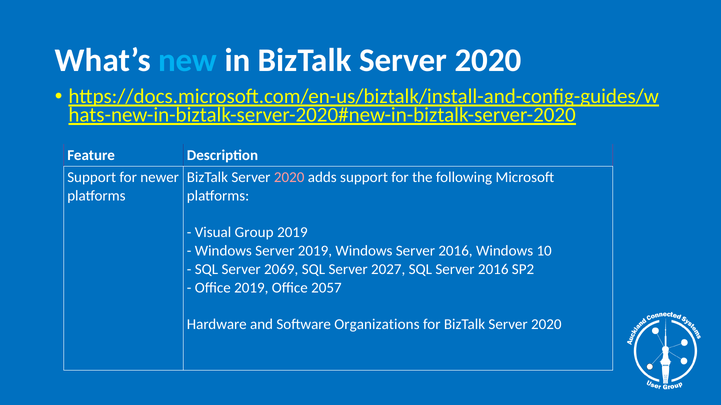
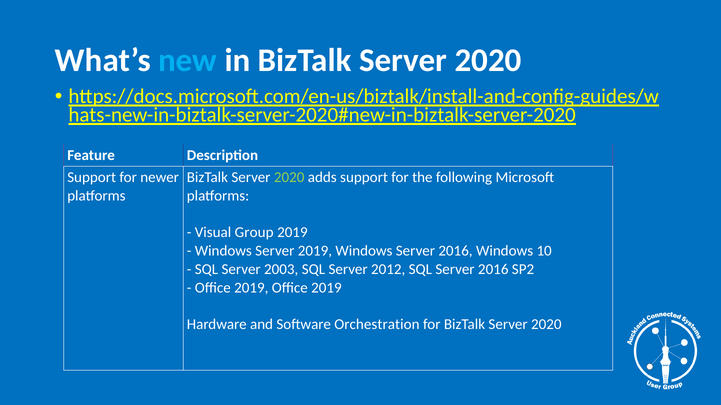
2020 colour: pink -> light green (289, 178)
2069: 2069 -> 2003 (281, 270)
2027: 2027 -> 2012 (388, 270)
2019 Office 2057: 2057 -> 2019 (326, 288)
Organizations: Organizations -> Orchestration (377, 325)
